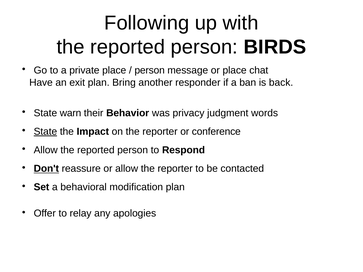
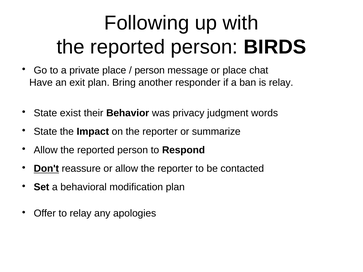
is back: back -> relay (281, 83)
warn: warn -> exist (70, 113)
State underline: present -> none (45, 132)
conference: conference -> summarize (216, 132)
